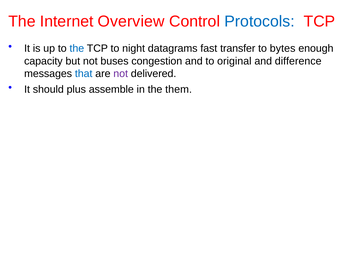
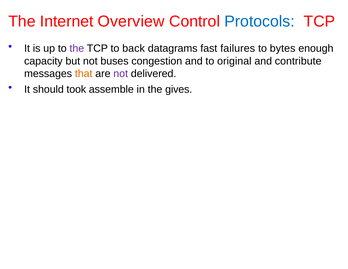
the colour: blue -> purple (77, 48)
night: night -> back (134, 48)
transfer: transfer -> failures (238, 48)
difference: difference -> contribute (298, 61)
that colour: blue -> orange (84, 74)
plus: plus -> took (76, 89)
them: them -> gives (179, 89)
